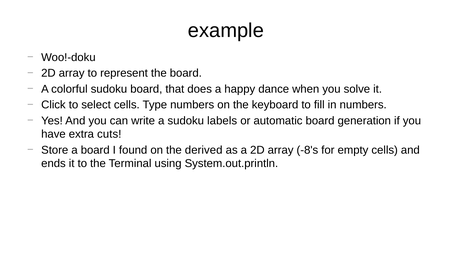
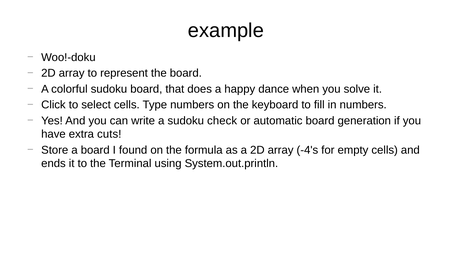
labels: labels -> check (222, 121)
derived: derived -> formula (204, 150)
-8's: -8's -> -4's (307, 150)
